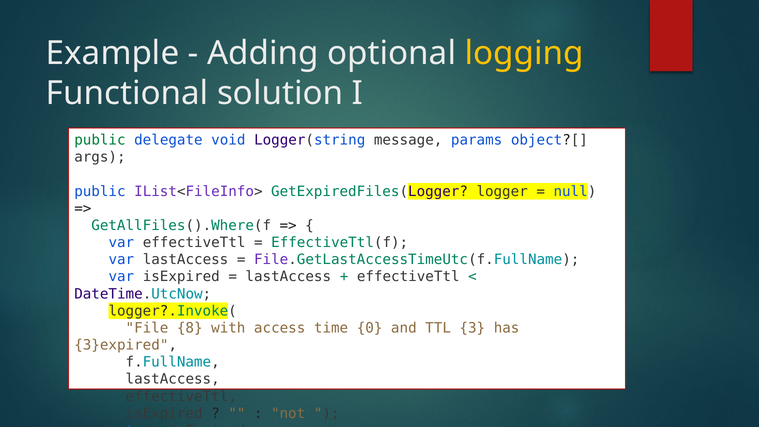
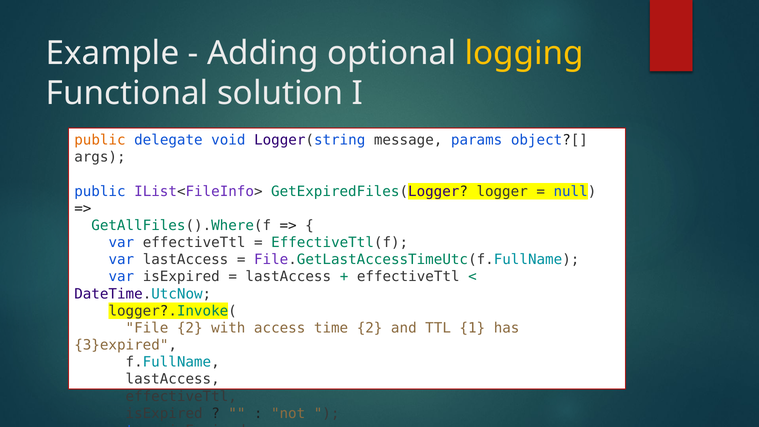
public colour: green -> orange (100, 140)
File 8: 8 -> 2 (190, 328)
time 0: 0 -> 2 (370, 328)
3: 3 -> 1 (472, 328)
